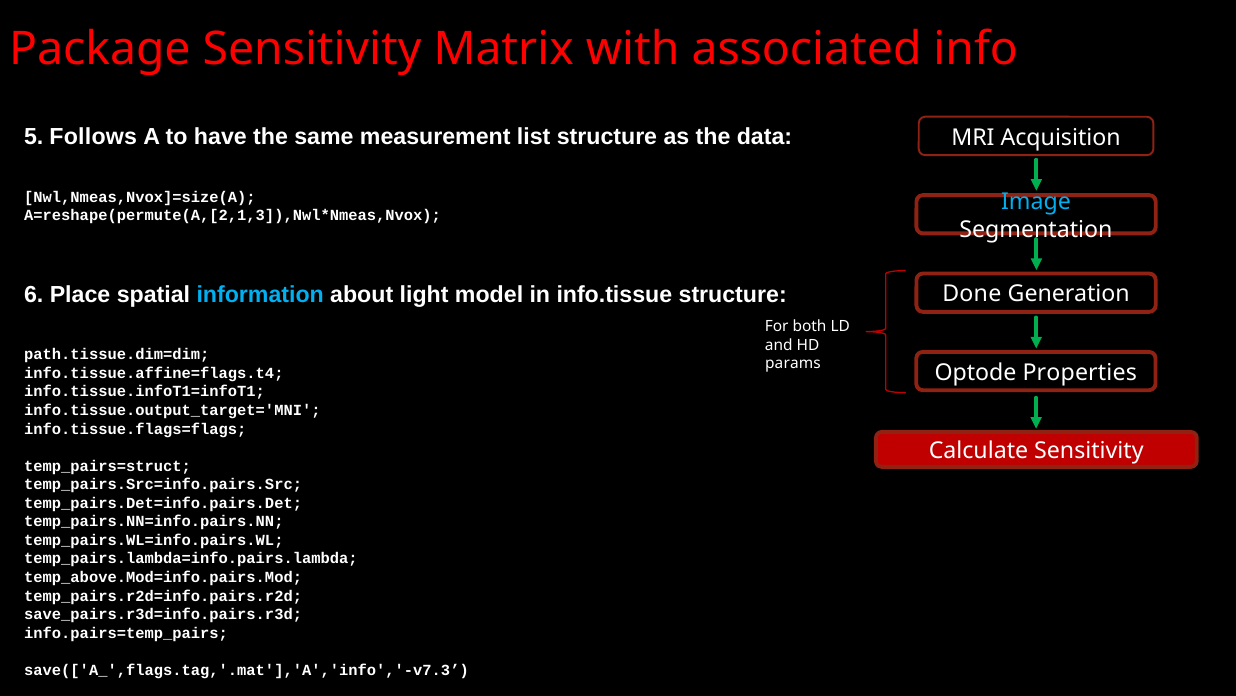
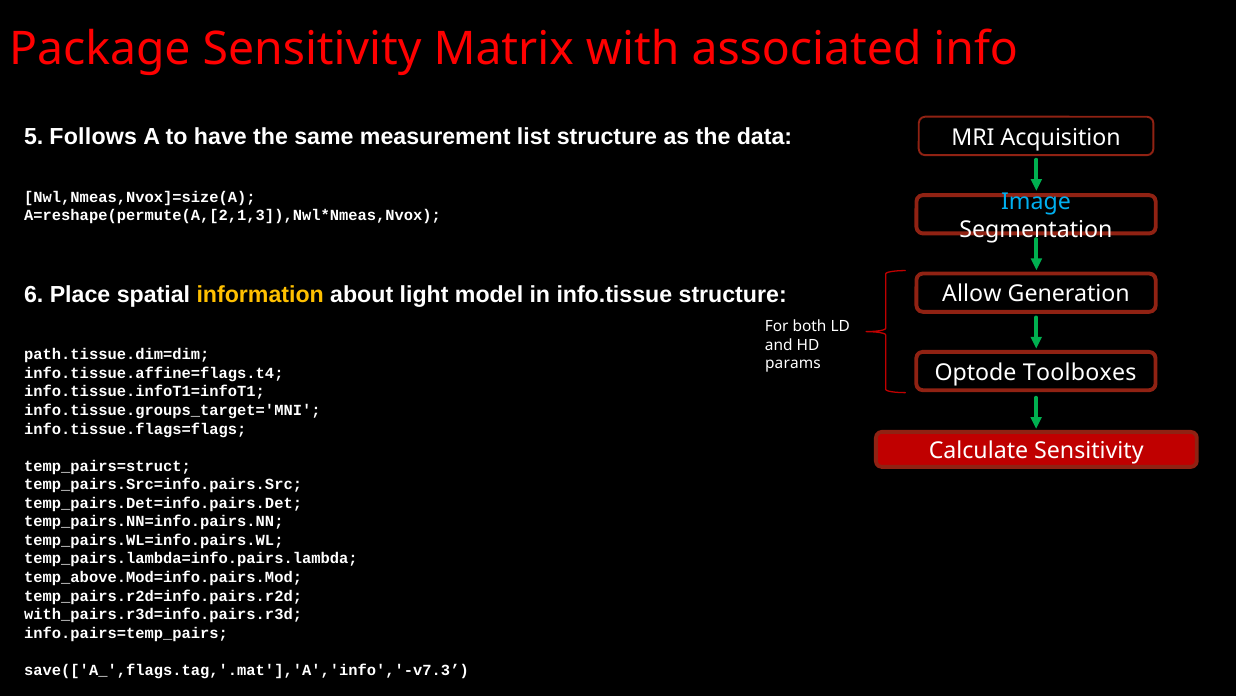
information colour: light blue -> yellow (260, 295)
Done: Done -> Allow (972, 294)
Properties: Properties -> Toolboxes (1080, 372)
info.tissue.output_target='MNI: info.tissue.output_target='MNI -> info.tissue.groups_target='MNI (172, 410)
save_pairs.r3d=info.pairs.r3d: save_pairs.r3d=info.pairs.r3d -> with_pairs.r3d=info.pairs.r3d (163, 614)
